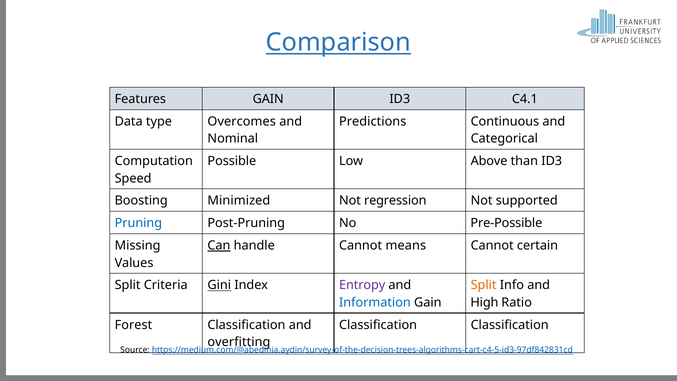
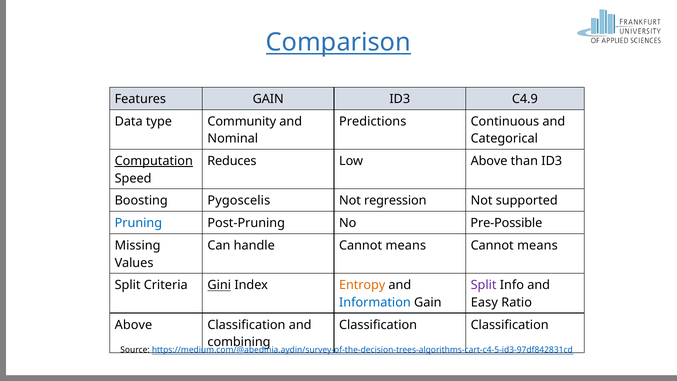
C4.1: C4.1 -> C4.9 (525, 99)
Overcomes: Overcomes -> Community (242, 121)
Computation underline: none -> present (154, 161)
Possible: Possible -> Reduces (232, 161)
Minimized: Minimized -> Pygoscelis (239, 201)
Can underline: present -> none (219, 245)
certain: certain -> means (537, 245)
Entropy colour: purple -> orange (362, 285)
Split colour: orange -> purple (484, 285)
High: High -> Easy (484, 302)
Forest: Forest -> Above (133, 325)
overfitting: overfitting -> combining (239, 342)
